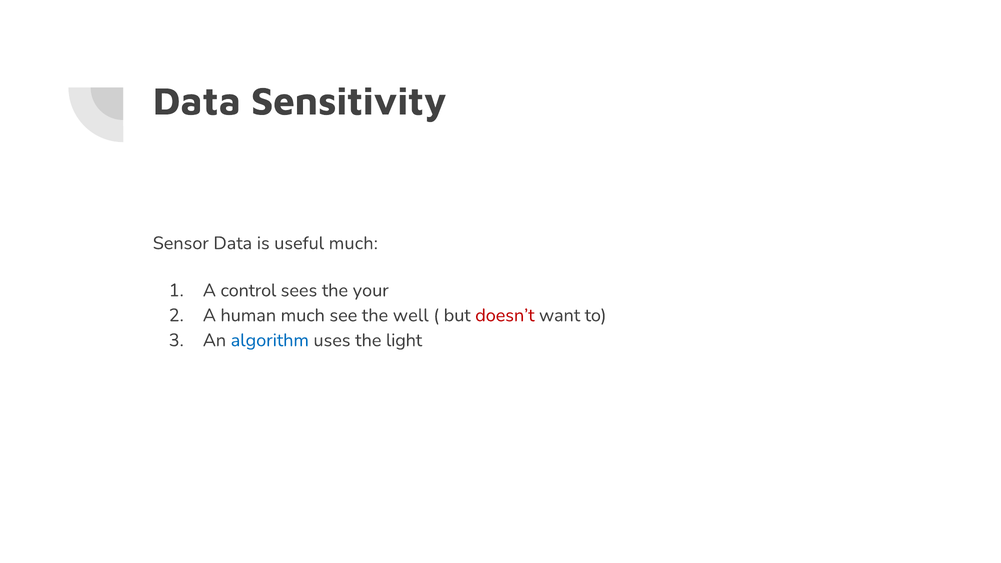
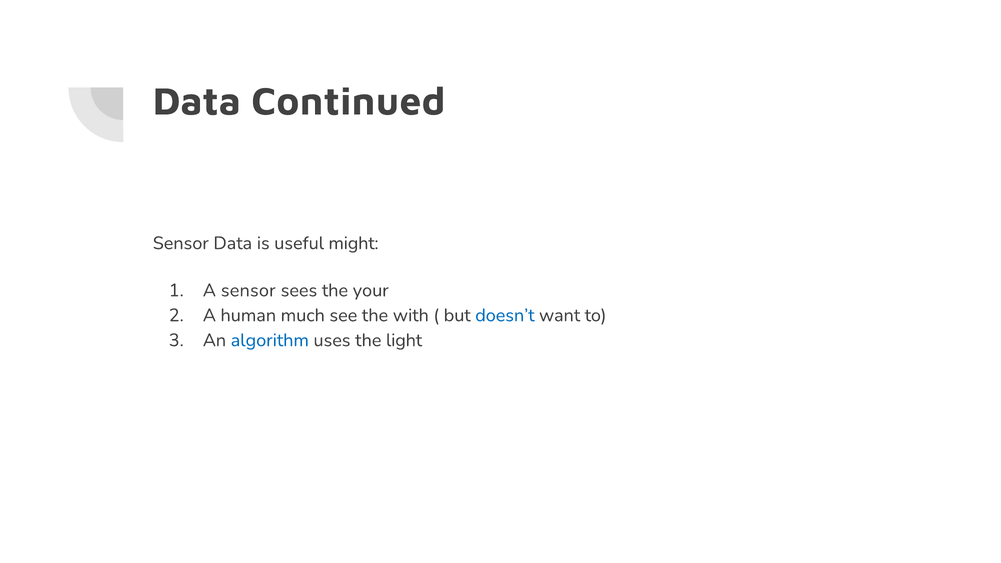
Sensitivity: Sensitivity -> Continued (348, 102)
useful much: much -> might (353, 243)
A control: control -> sensor (248, 290)
well: well -> with (411, 315)
doesn’t colour: red -> blue (505, 315)
